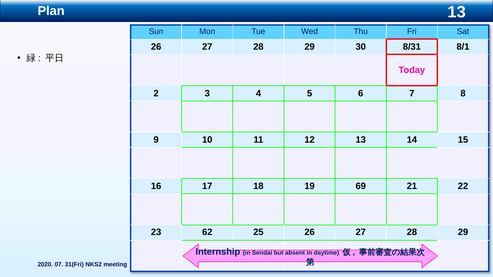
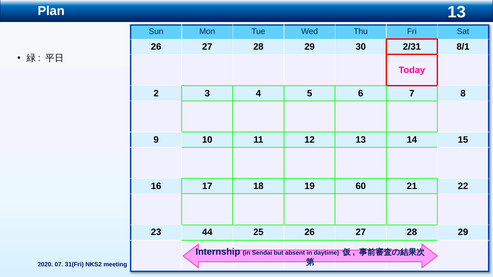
8/31: 8/31 -> 2/31 (412, 47)
69: 69 -> 60 (361, 186)
62: 62 -> 44 (207, 232)
